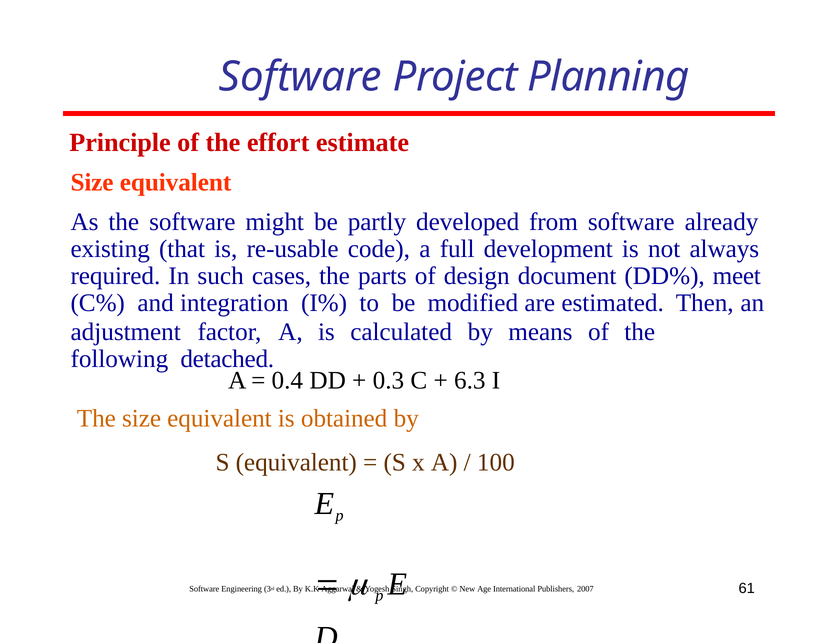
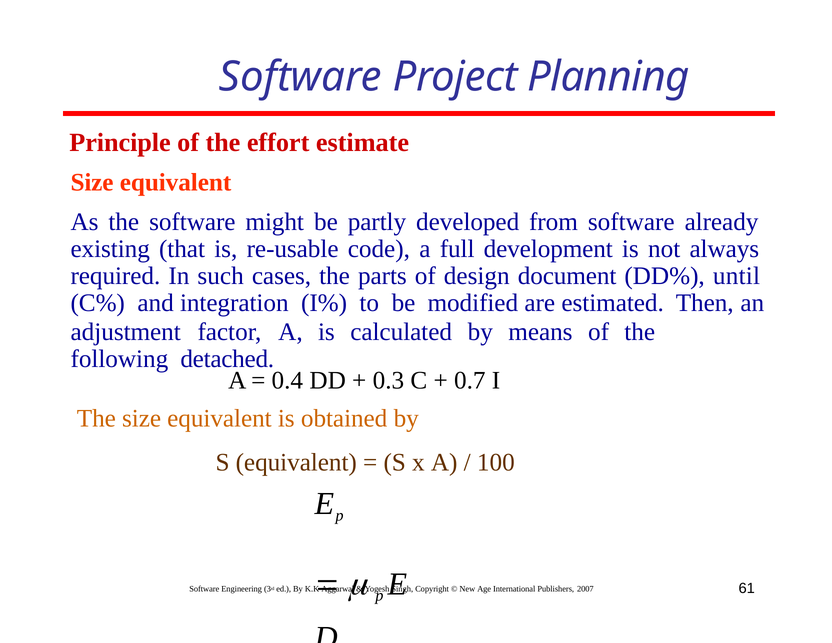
meet: meet -> until (737, 276)
6.3: 6.3 -> 0.7 (470, 380)
